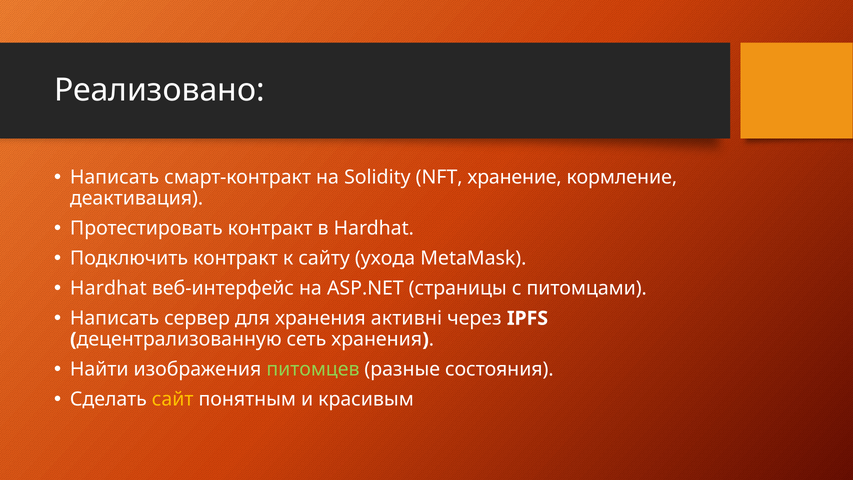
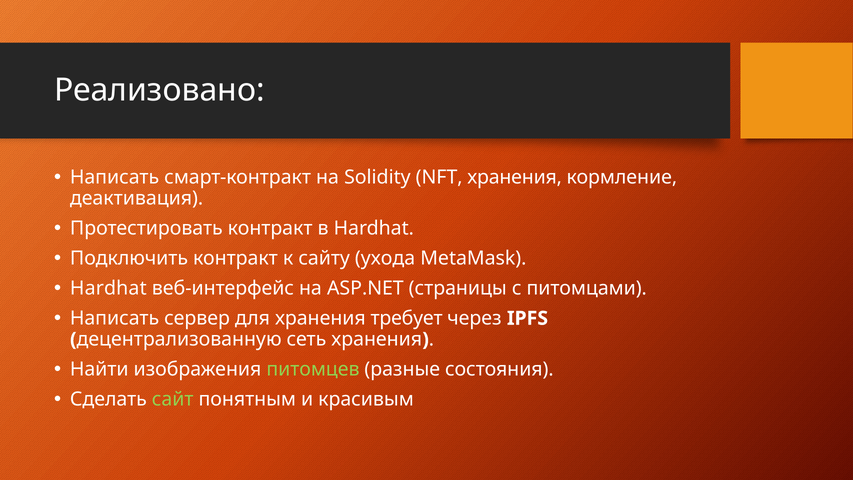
NFT хранение: хранение -> хранения (515, 177)
активні: активні -> требует (407, 318)
сайт colour: yellow -> light green (173, 399)
